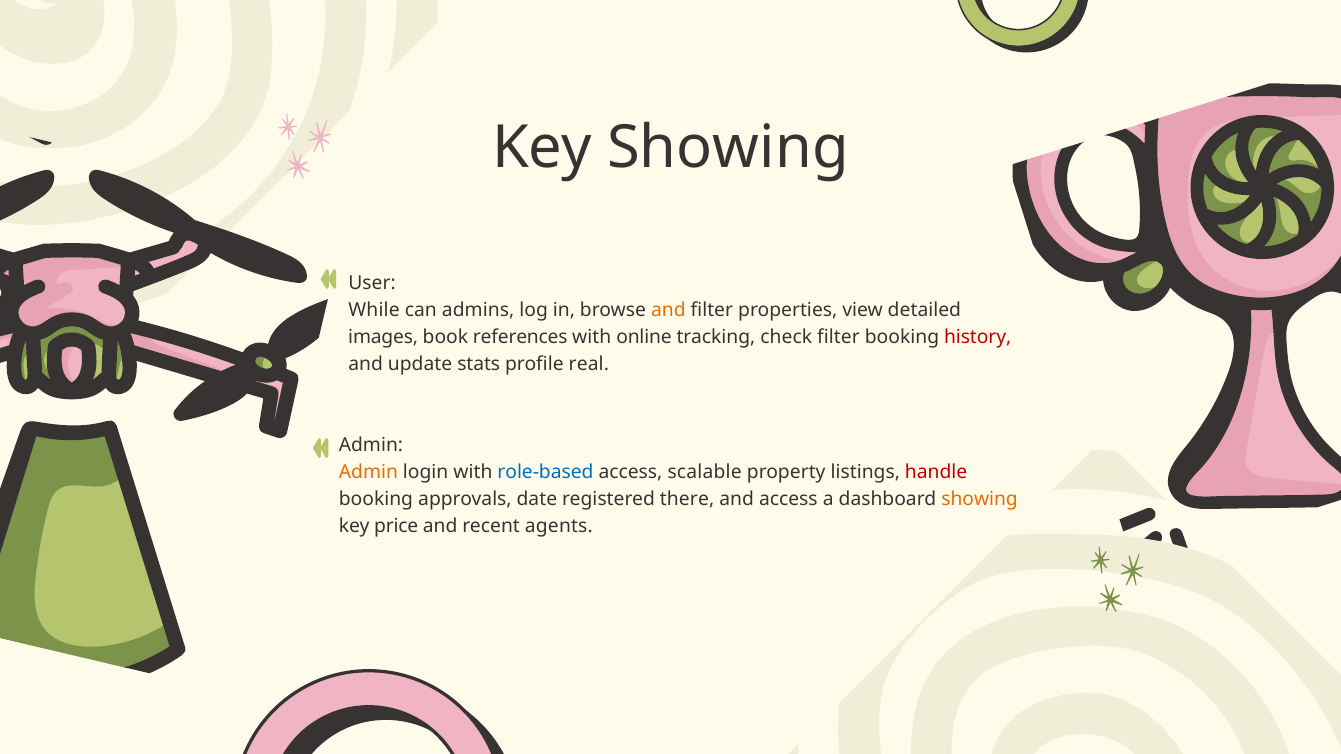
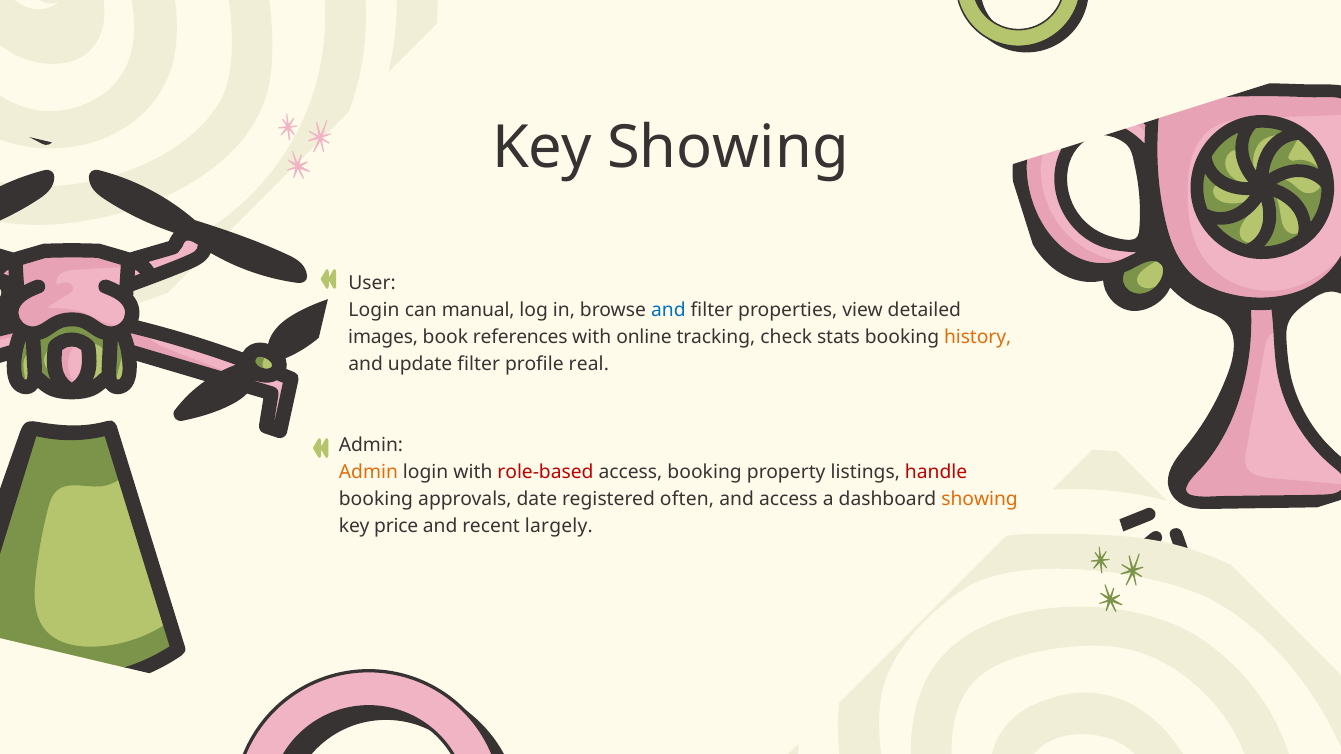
While: While -> Login (374, 310)
admins: admins -> manual (478, 310)
and colour: orange -> blue (668, 310)
check filter: filter -> stats (838, 337)
history colour: red -> orange (978, 337)
update stats: stats -> filter (479, 364)
role-based colour: blue -> red (545, 472)
access scalable: scalable -> booking (705, 472)
there: there -> often (687, 499)
agents: agents -> largely (559, 526)
